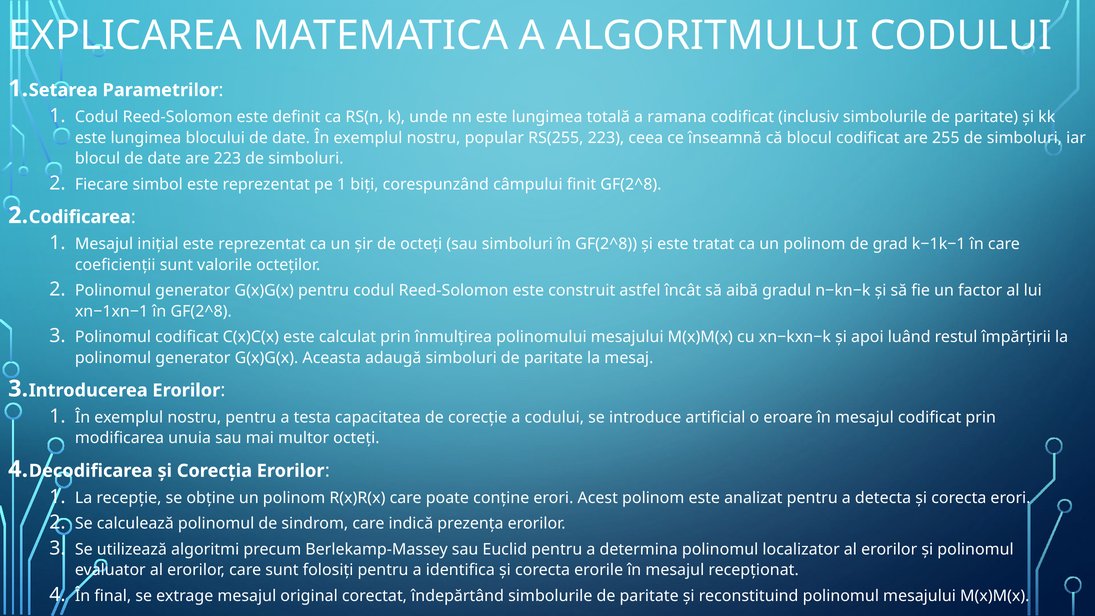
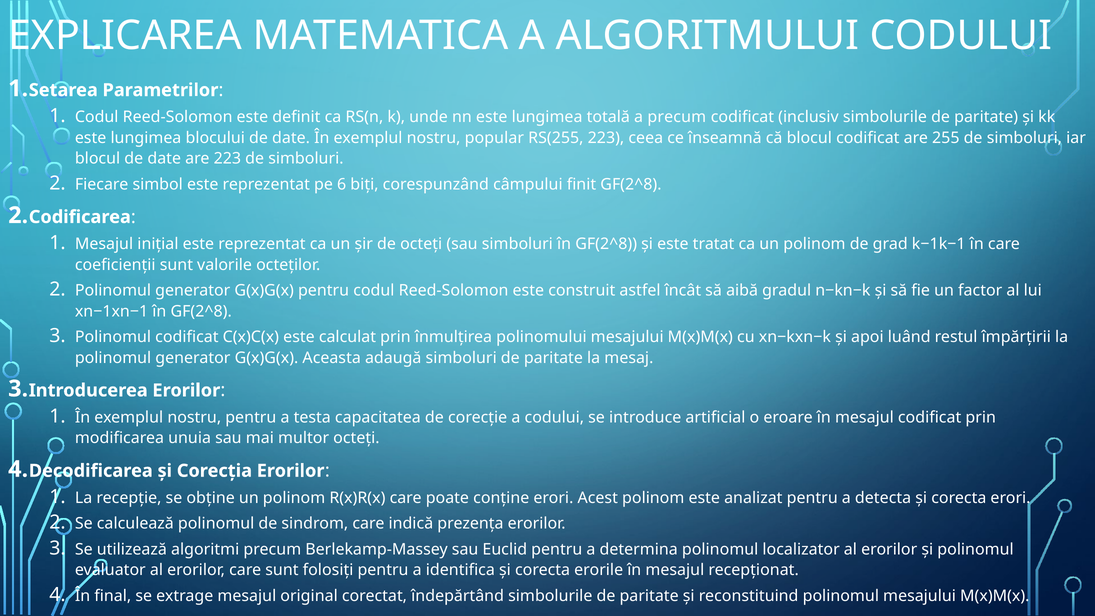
a ramana: ramana -> precum (677, 117)
pe 1: 1 -> 6 (342, 184)
